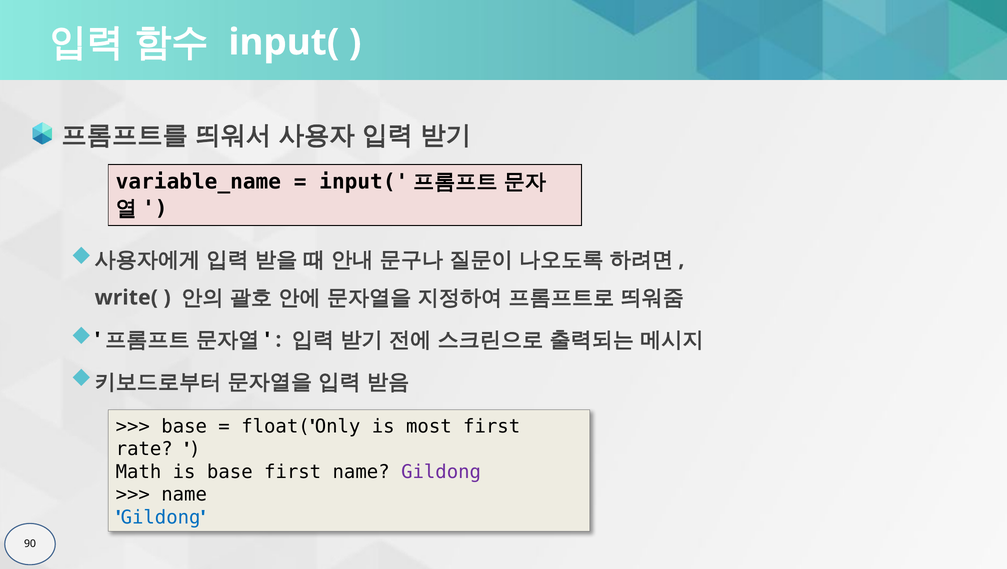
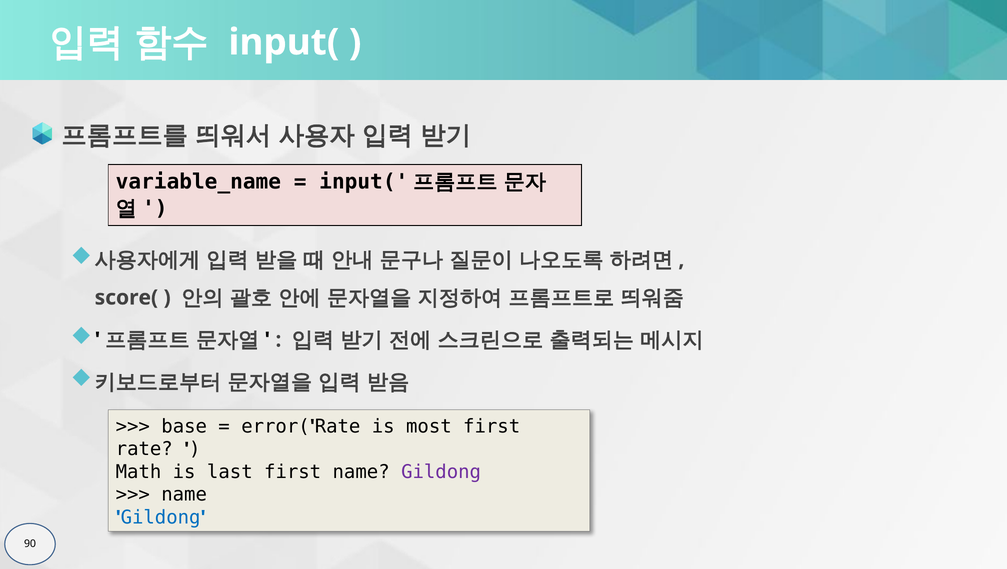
write(: write( -> score( (126, 298)
float(: float( -> error( (275, 426)
Only: Only -> Rate (338, 426)
is base: base -> last (230, 472)
